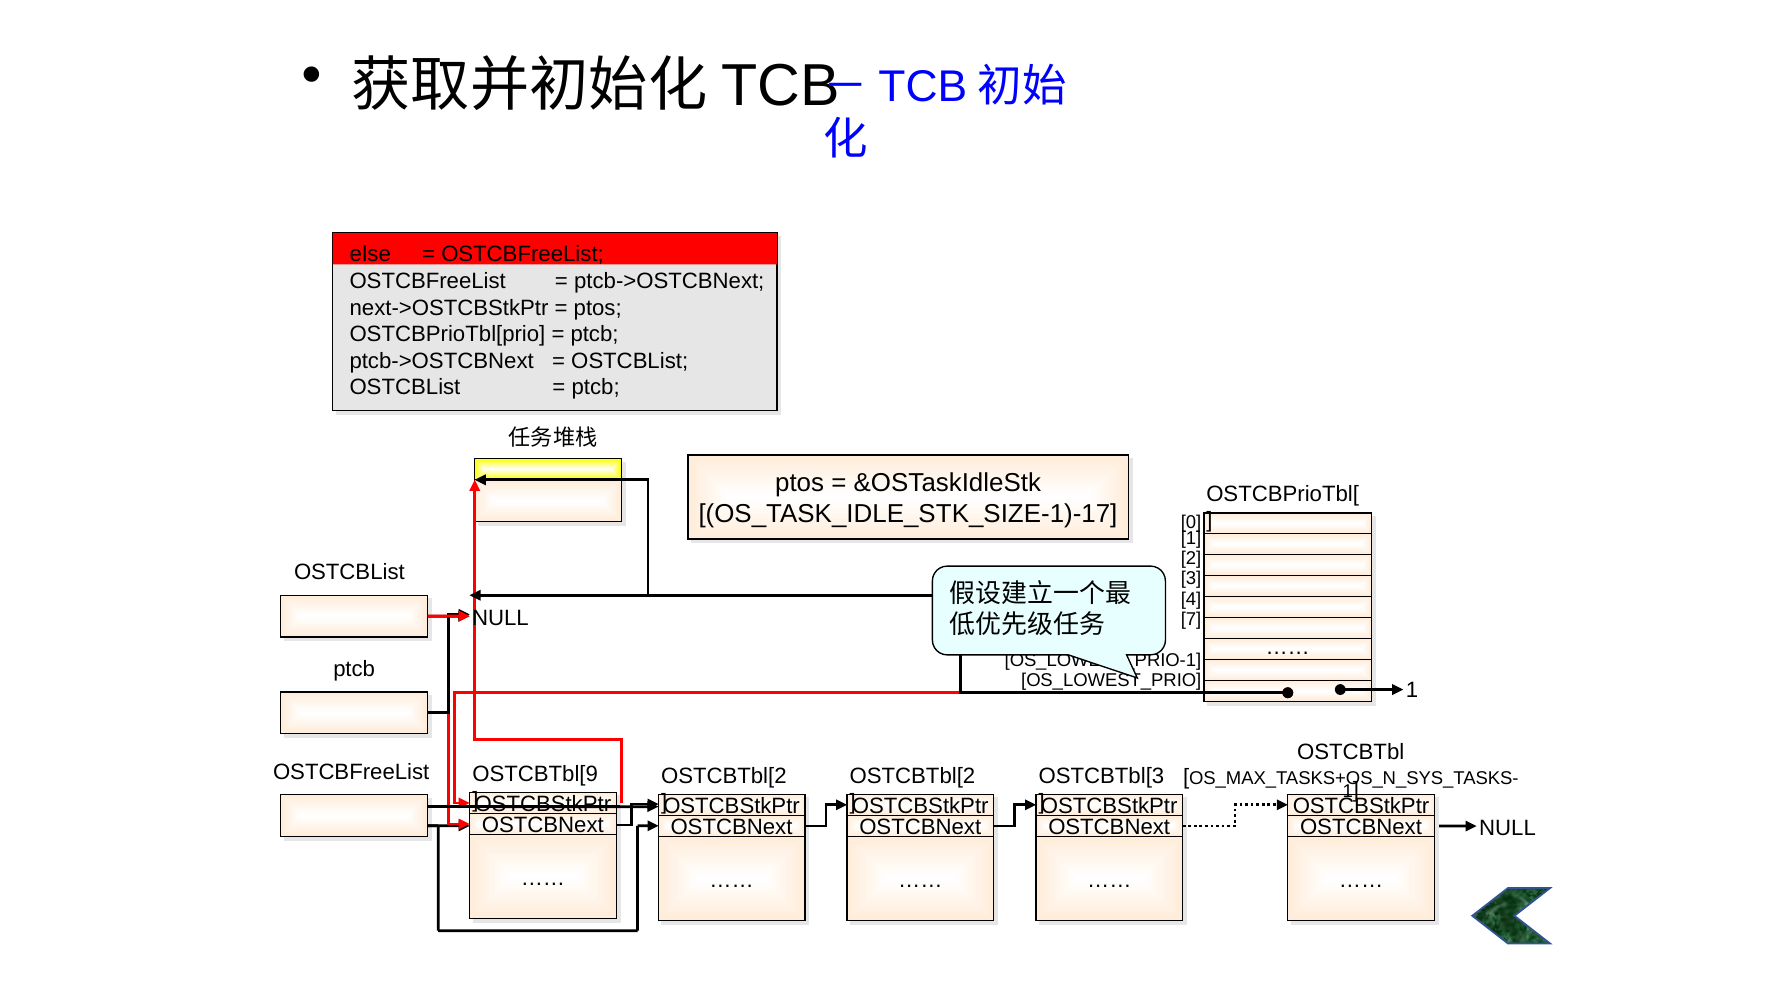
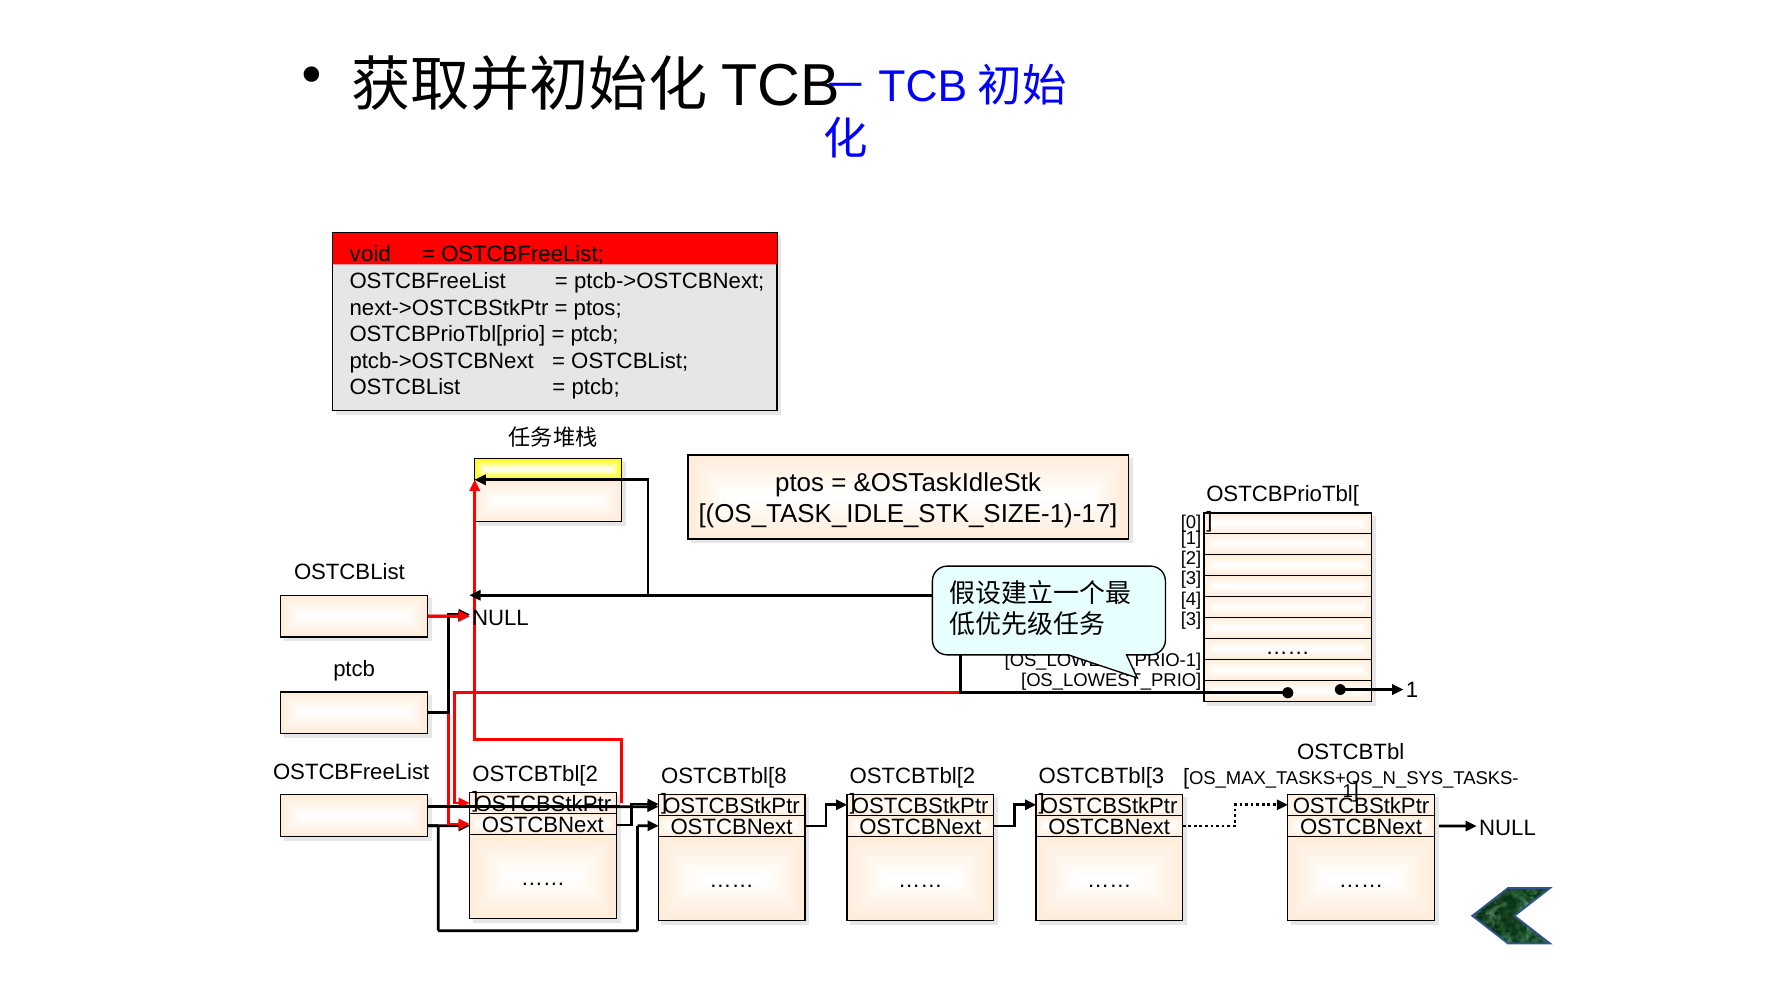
else: else -> void (370, 254)
7: 7 -> 3 (1191, 619)
OSTCBTbl[9: OSTCBTbl[9 -> OSTCBTbl[2 (535, 774)
OSTCBTbl[2: OSTCBTbl[2 -> OSTCBTbl[8 (724, 776)
